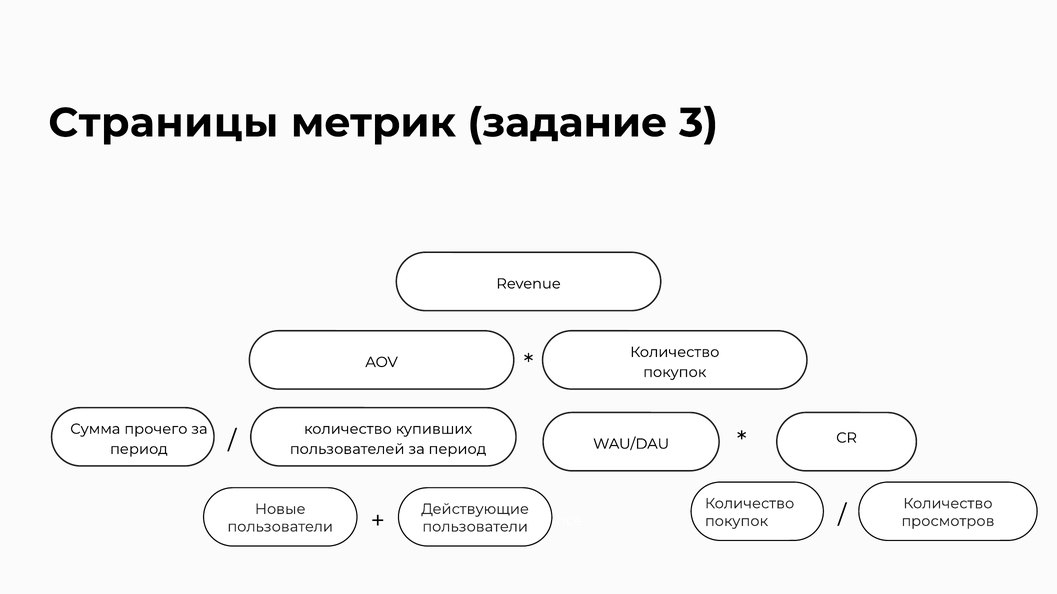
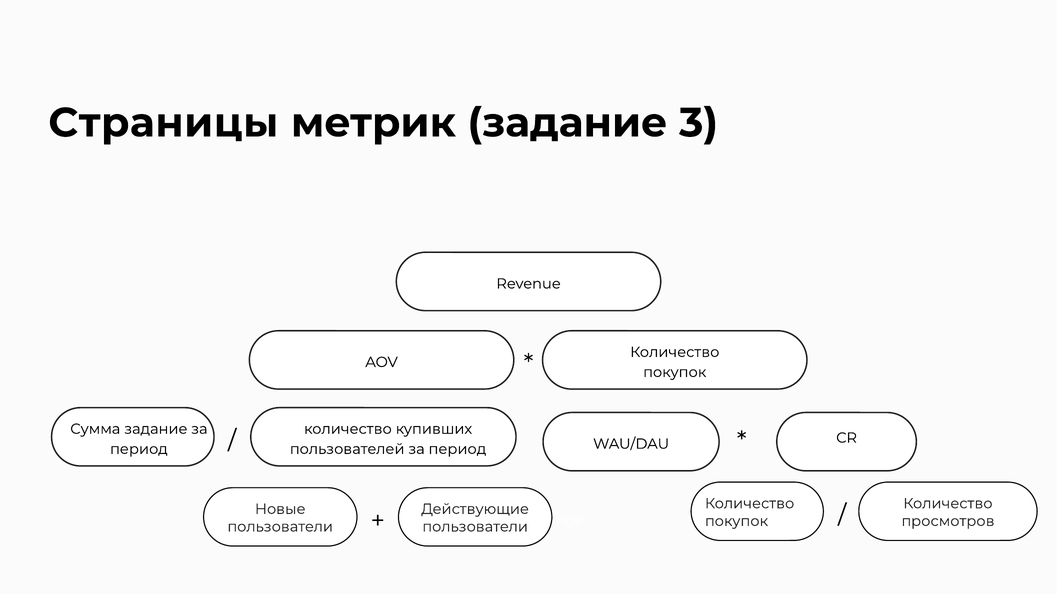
Сумма прочего: прочего -> задание (156, 429)
